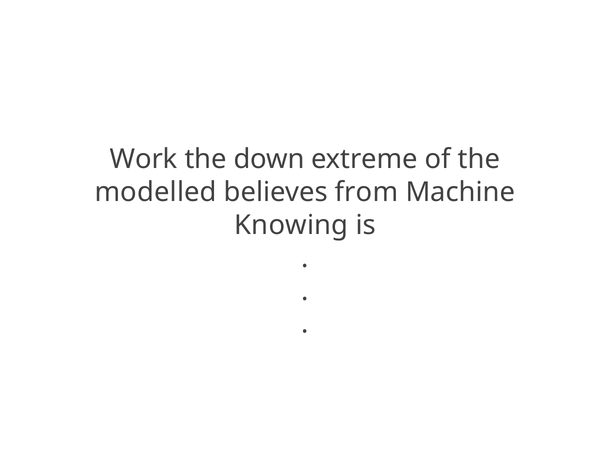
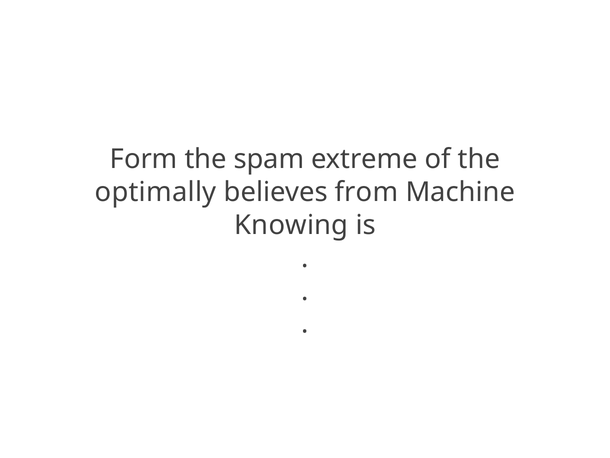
Work: Work -> Form (144, 159)
down: down -> spam (269, 159)
modelled: modelled -> optimally (156, 192)
